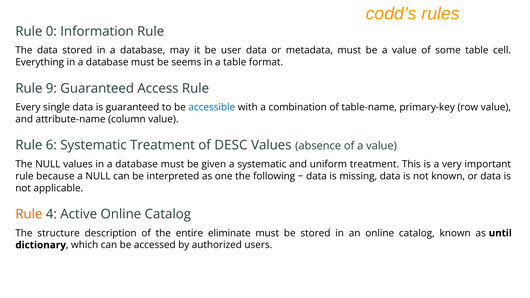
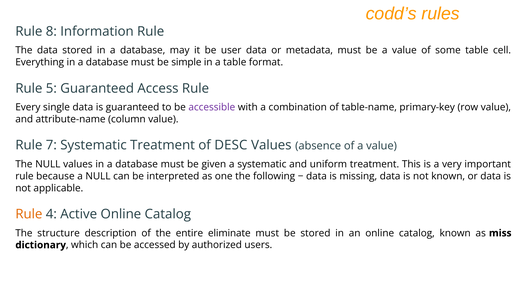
0: 0 -> 8 (51, 31)
seems: seems -> simple (186, 62)
9: 9 -> 5 (51, 88)
accessible colour: blue -> purple (212, 107)
6: 6 -> 7 (51, 145)
until: until -> miss (500, 233)
